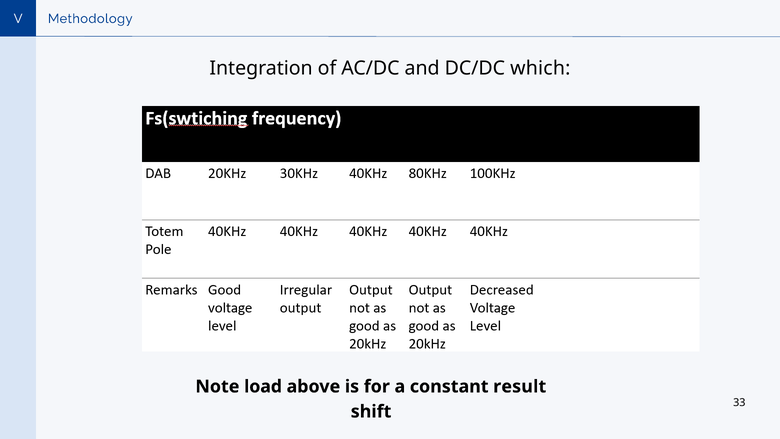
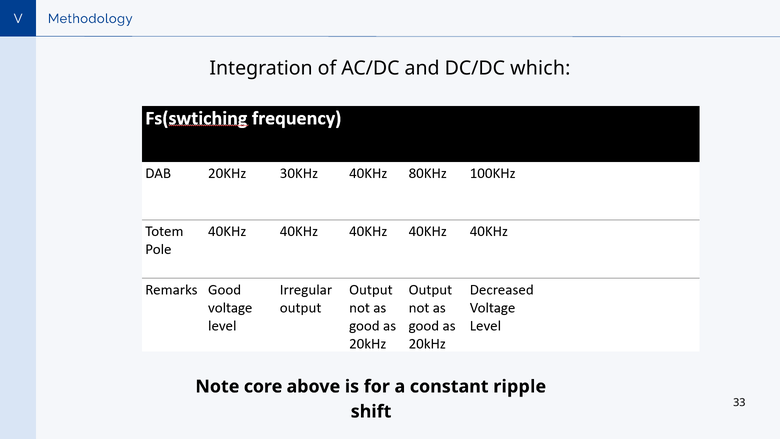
load: load -> core (263, 386)
result: result -> ripple (520, 386)
